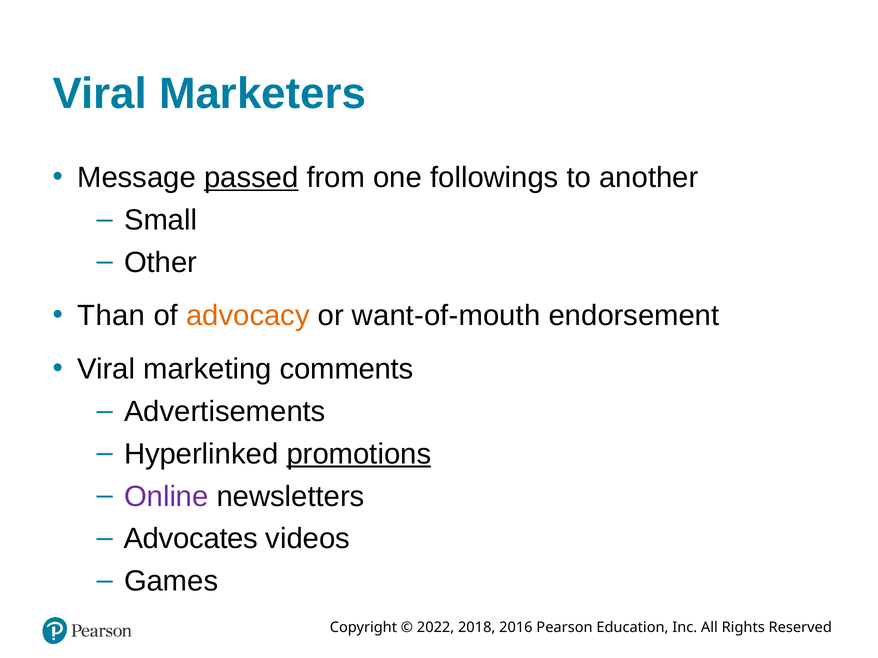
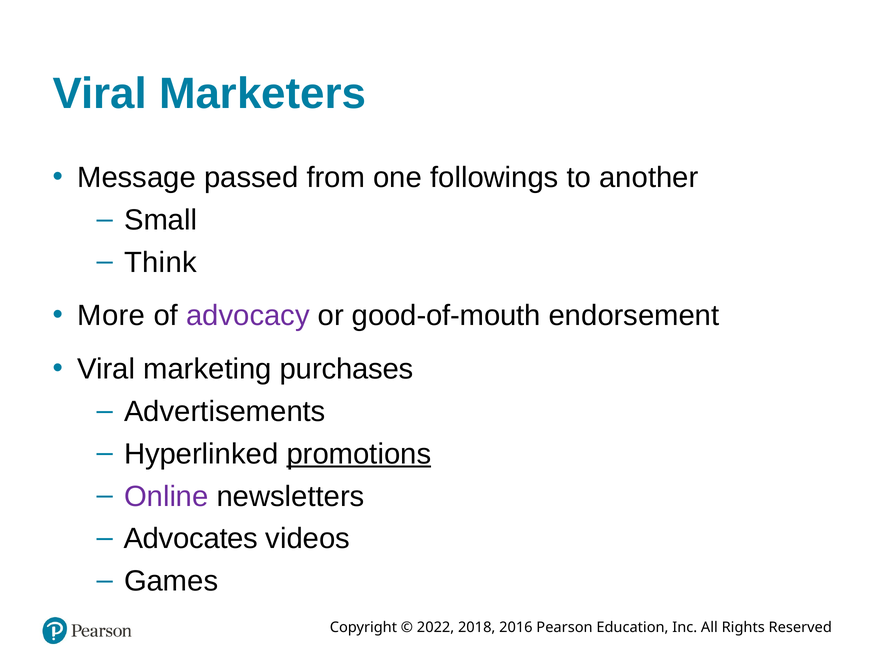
passed underline: present -> none (251, 178)
Other: Other -> Think (160, 263)
Than: Than -> More (111, 316)
advocacy colour: orange -> purple (248, 316)
want-of-mouth: want-of-mouth -> good-of-mouth (446, 316)
comments: comments -> purchases (347, 369)
